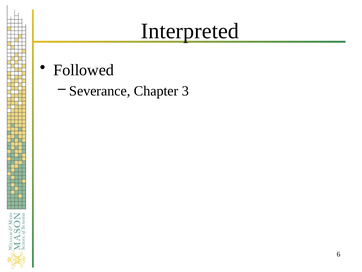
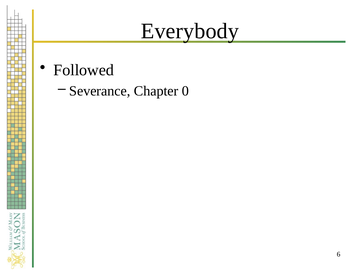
Interpreted: Interpreted -> Everybody (190, 31)
3: 3 -> 0 (185, 91)
